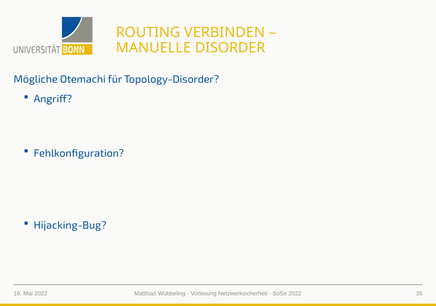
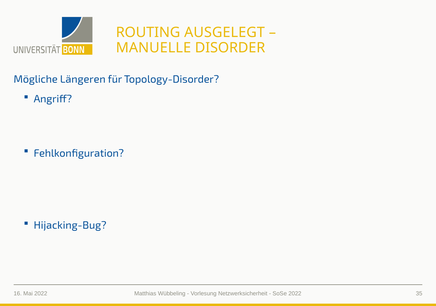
VERBINDEN: VERBINDEN -> AUSGELEGT (225, 32)
Otemachi: Otemachi -> Längeren (83, 79)
